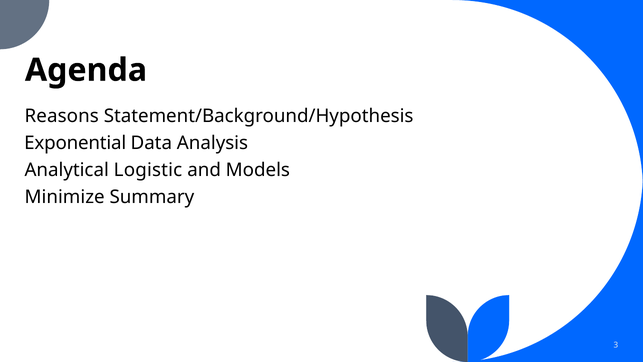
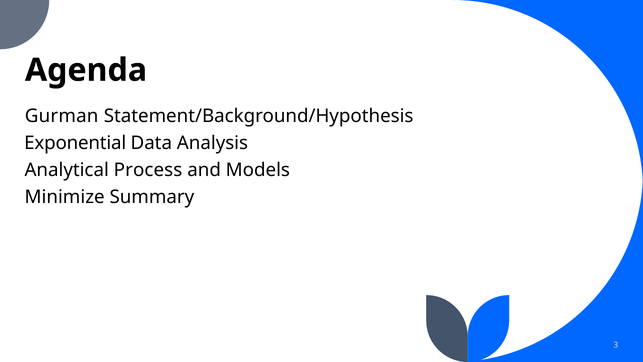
Reasons: Reasons -> Gurman (62, 116)
Logistic: Logistic -> Process (148, 170)
